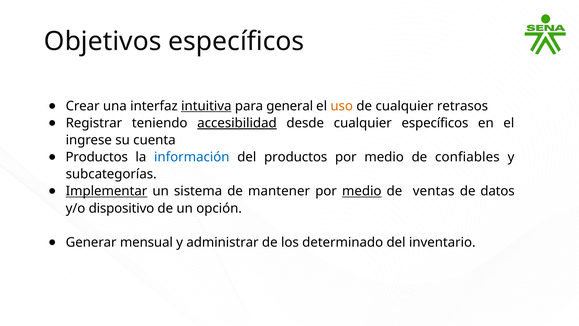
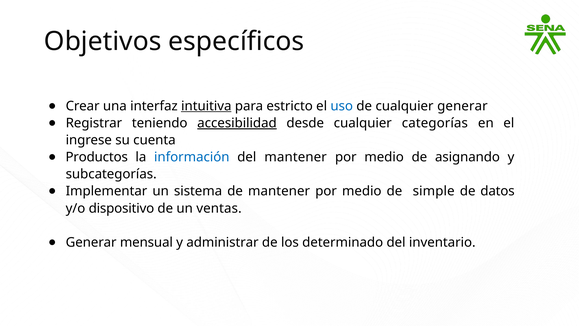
general: general -> estricto (290, 106)
uso colour: orange -> blue (342, 106)
cualquier retrasos: retrasos -> generar (462, 106)
cualquier específicos: específicos -> categorías (435, 123)
del productos: productos -> mantener (296, 157)
confiables: confiables -> asignando (467, 157)
Implementar underline: present -> none (106, 191)
medio underline: present -> none (362, 191)
ventas: ventas -> simple (434, 191)
opción: opción -> ventas (219, 208)
